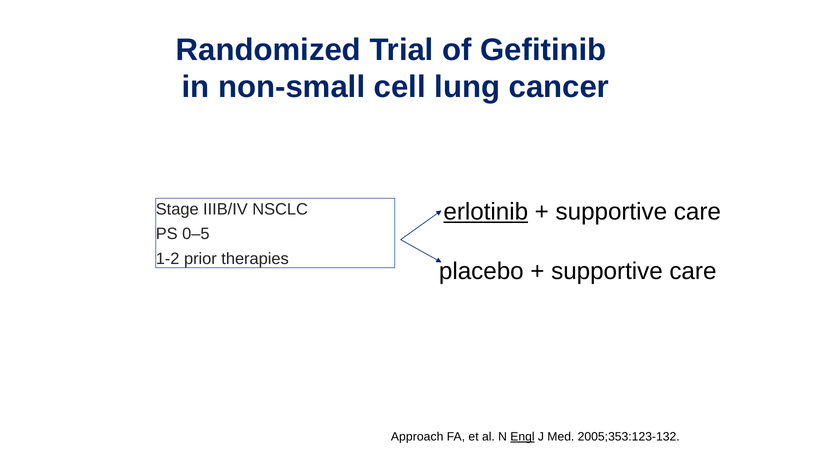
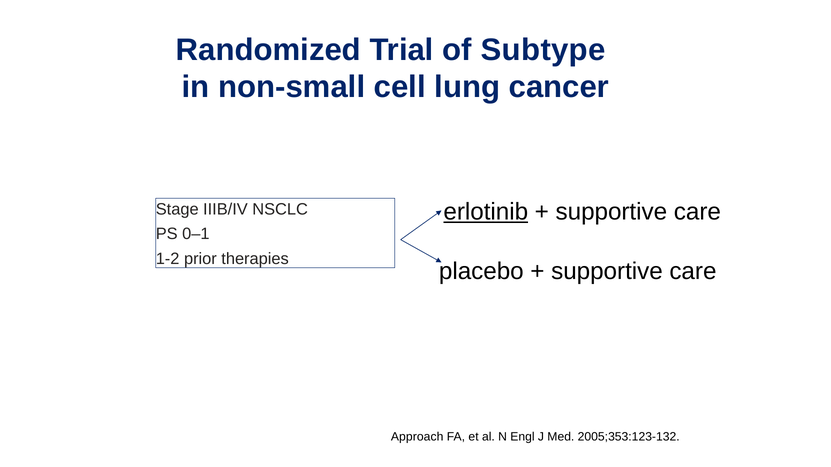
Gefitinib: Gefitinib -> Subtype (543, 50)
0–5: 0–5 -> 0–1 (196, 234)
Engl underline: present -> none (522, 437)
